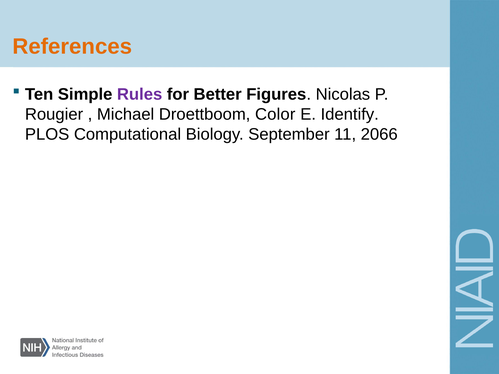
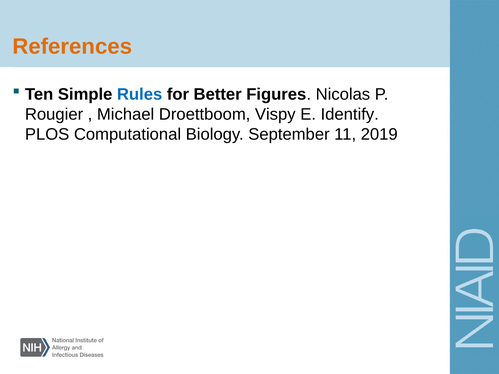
Rules colour: purple -> blue (140, 94)
Color: Color -> Vispy (275, 114)
2066: 2066 -> 2019 (379, 134)
